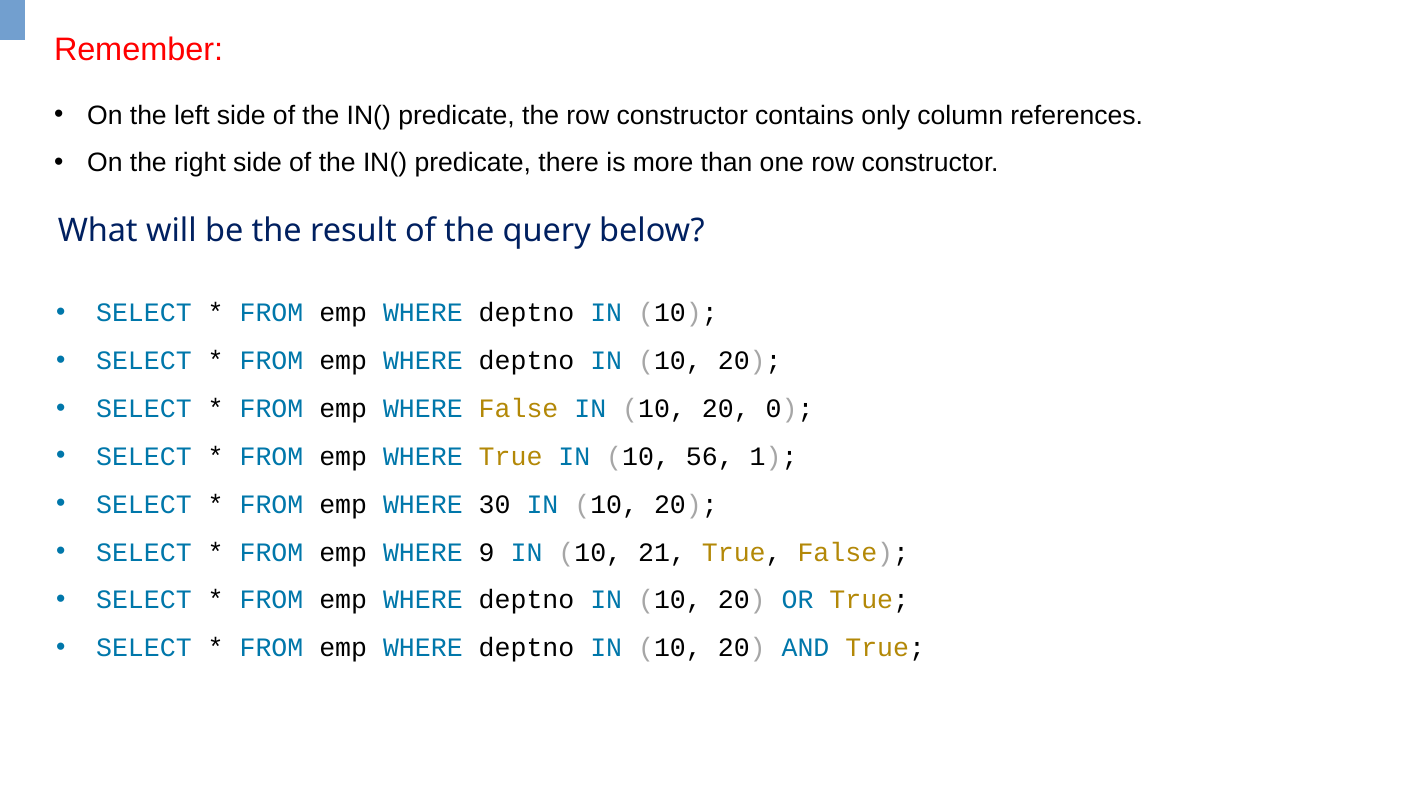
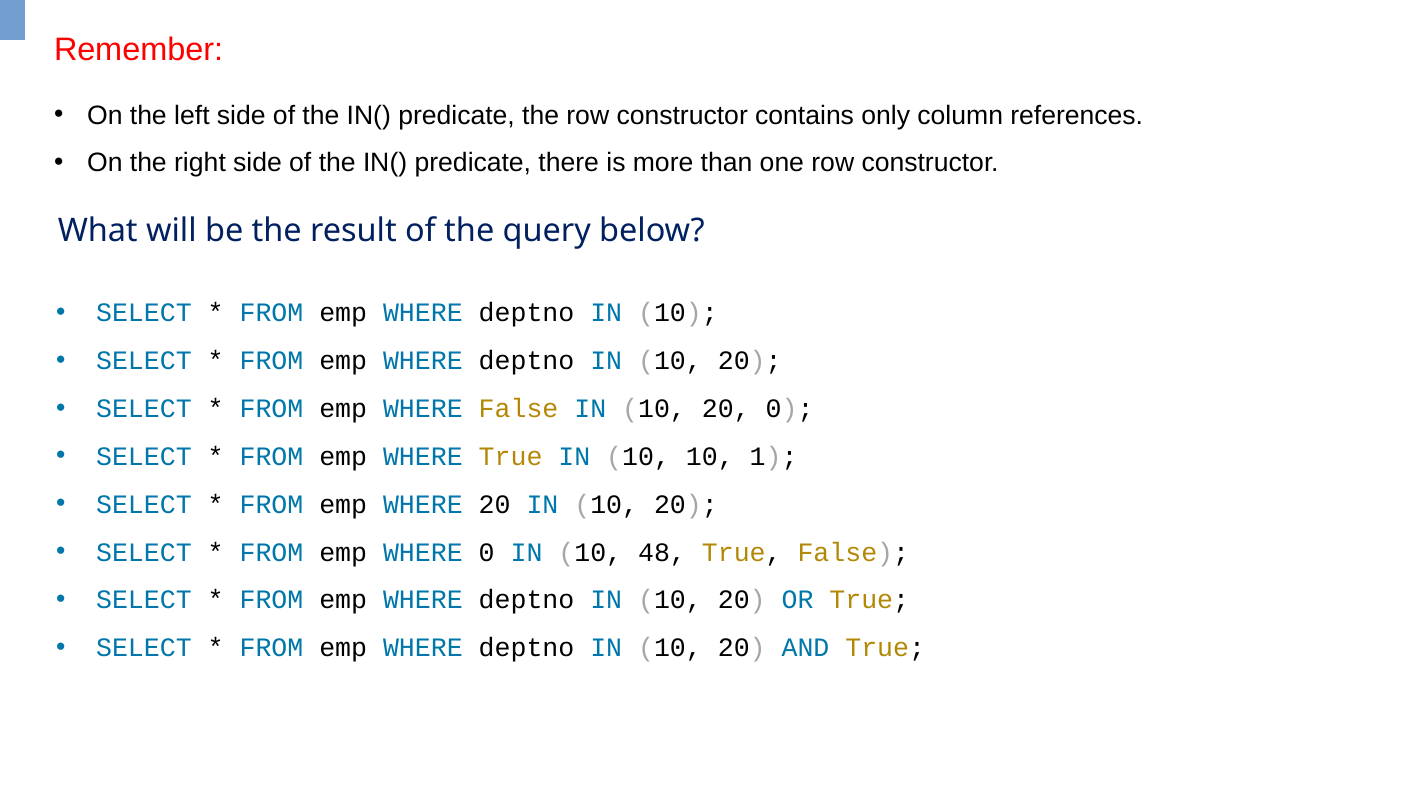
10 56: 56 -> 10 (710, 457)
WHERE 30: 30 -> 20 (495, 504)
WHERE 9: 9 -> 0 (487, 552)
21: 21 -> 48 (662, 552)
